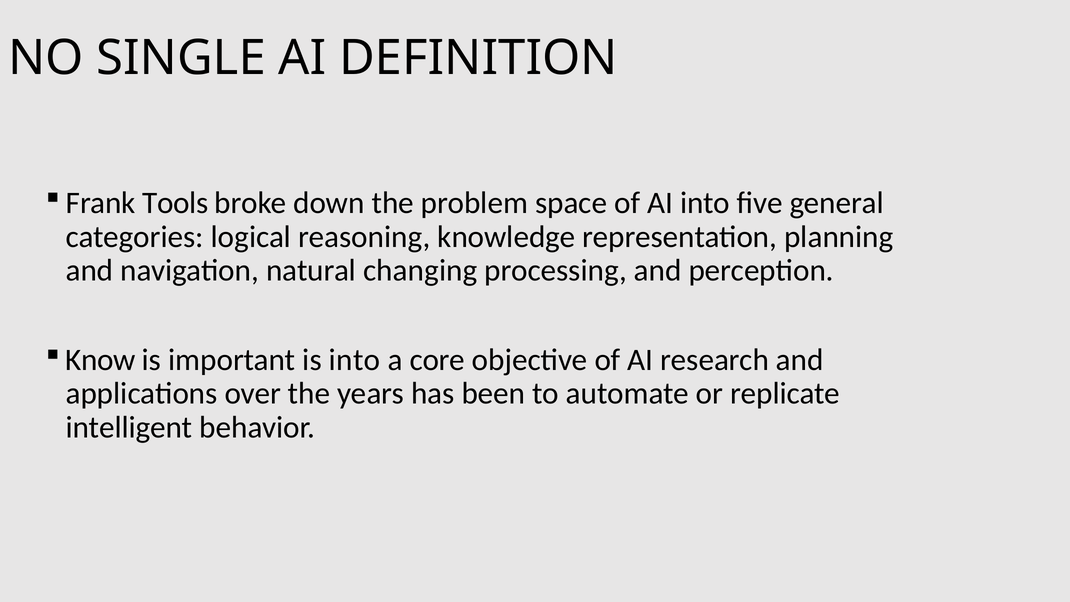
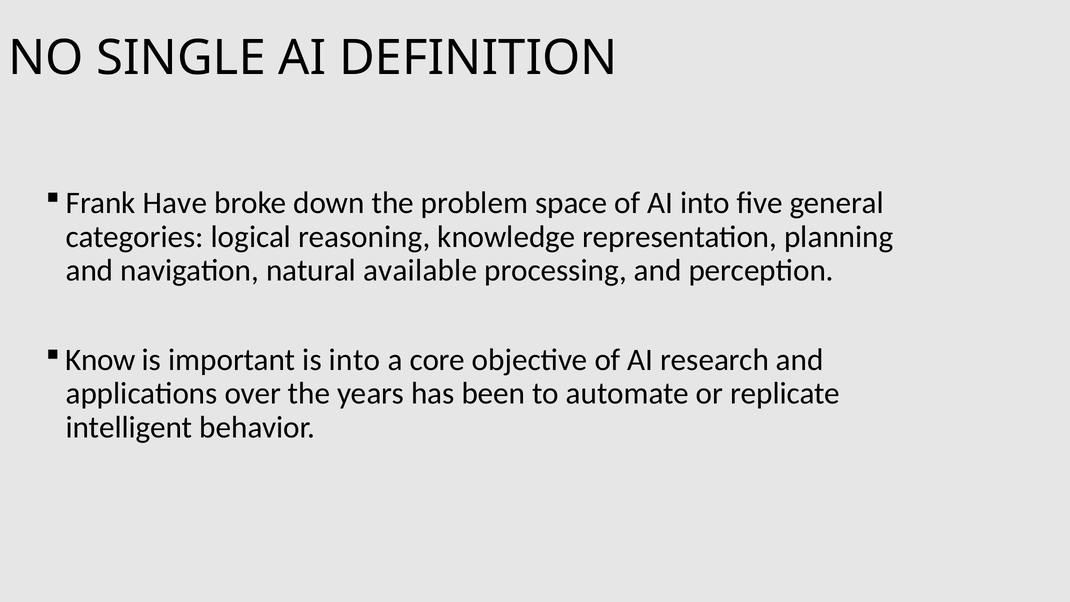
Tools: Tools -> Have (175, 203)
changing: changing -> available (420, 270)
